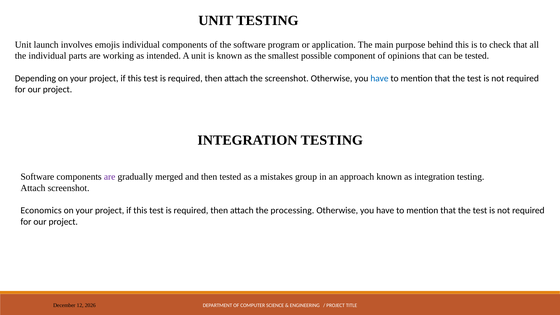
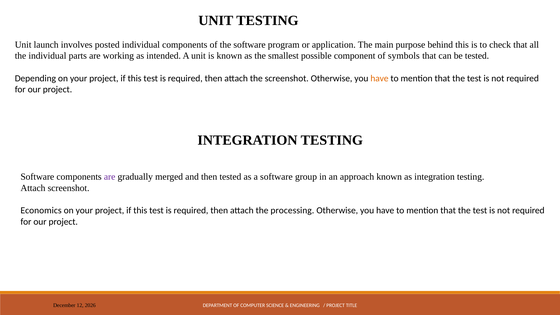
emojis: emojis -> posted (107, 45)
opinions: opinions -> symbols (404, 56)
have colour: blue -> orange (379, 78)
a mistakes: mistakes -> software (276, 177)
